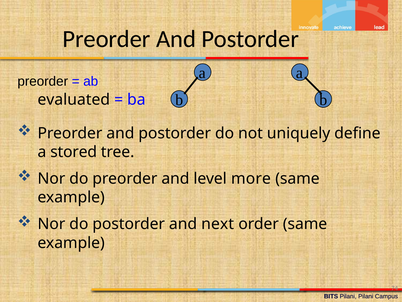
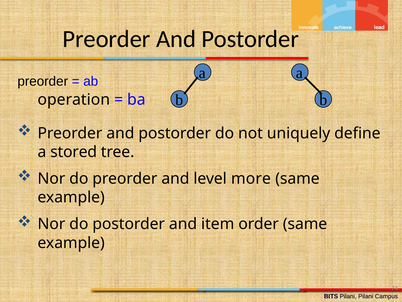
evaluated: evaluated -> operation (74, 100)
next: next -> item (218, 224)
